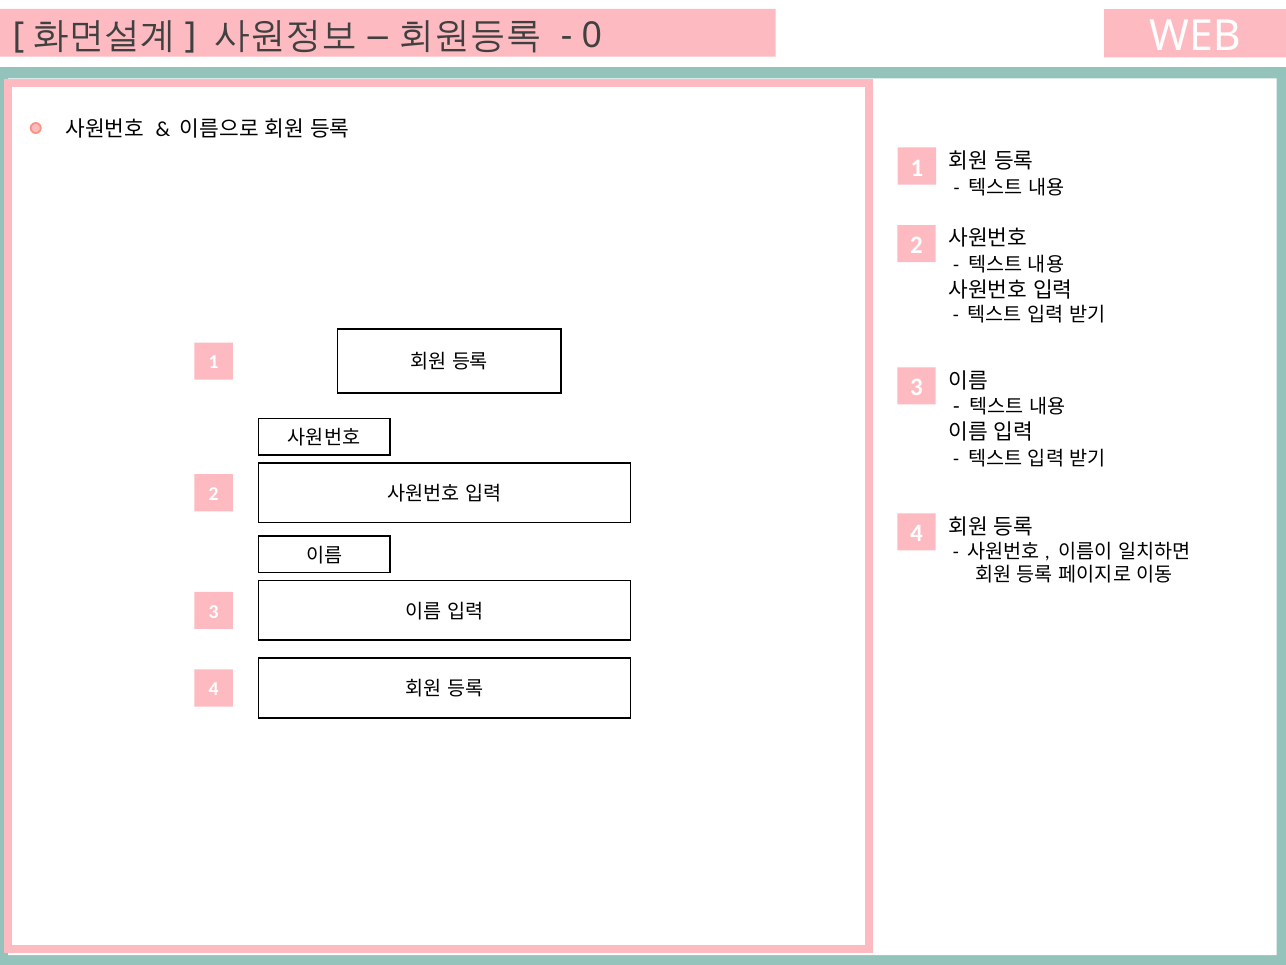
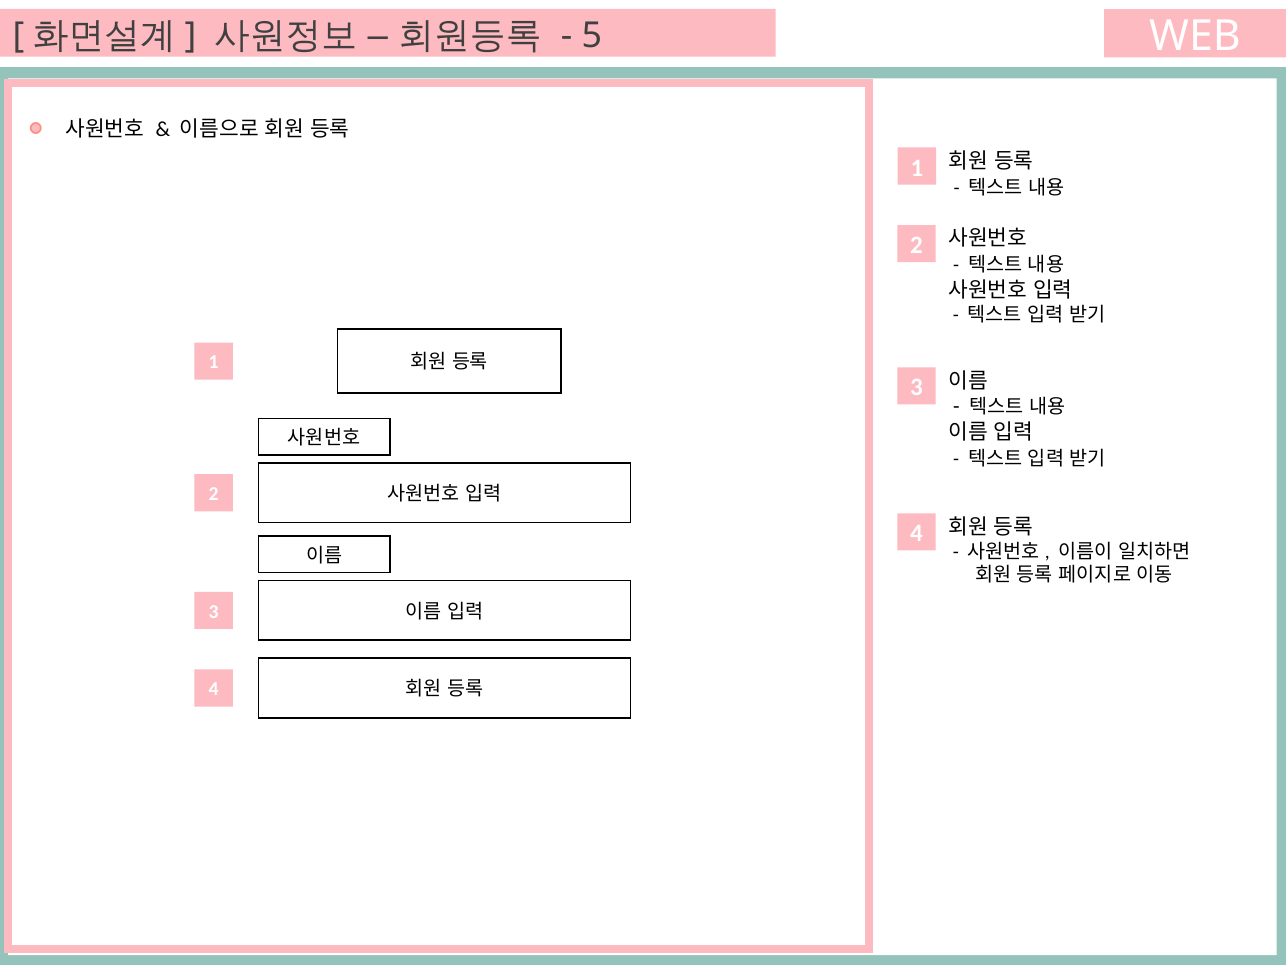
0: 0 -> 5 (592, 35)
